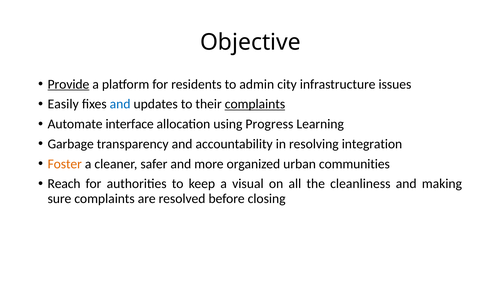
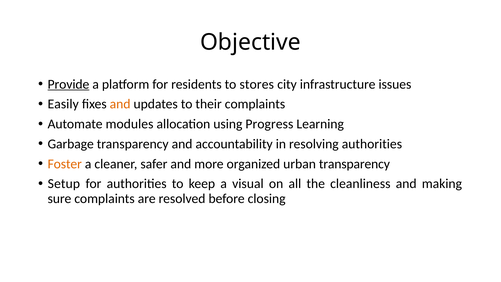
admin: admin -> stores (257, 84)
and colour: blue -> orange (120, 104)
complaints underline: present -> none (255, 104)
interface: interface -> modules (130, 124)
resolving integration: integration -> authorities (372, 144)
urban communities: communities -> transparency (354, 164)
Reach: Reach -> Setup (64, 184)
